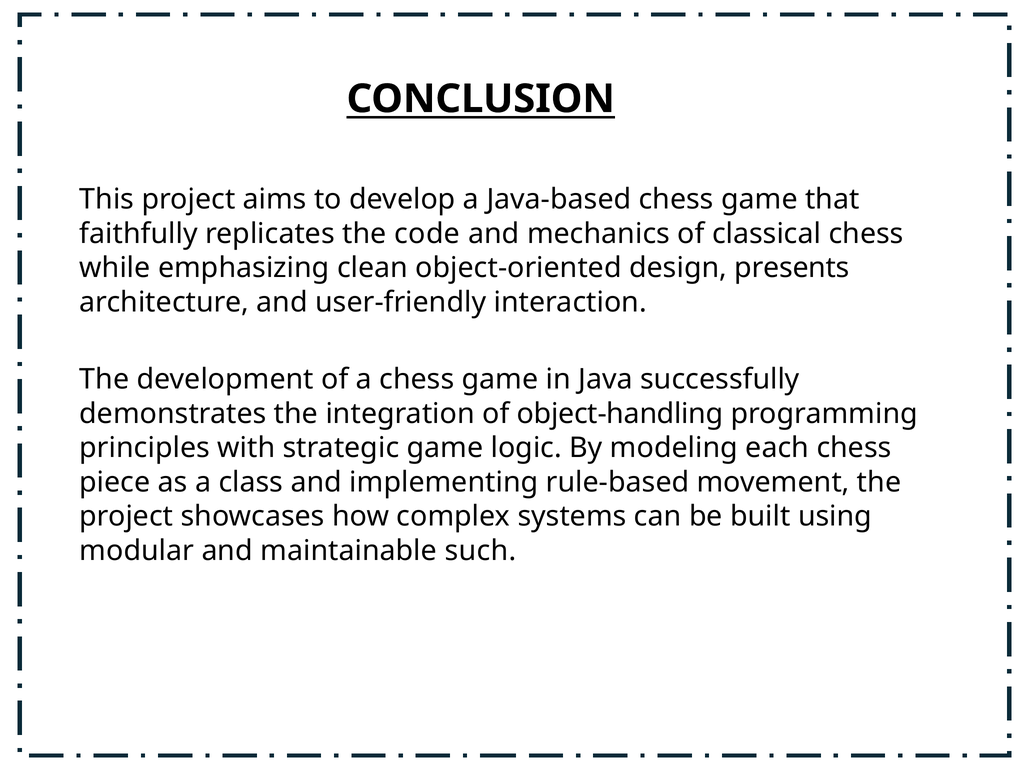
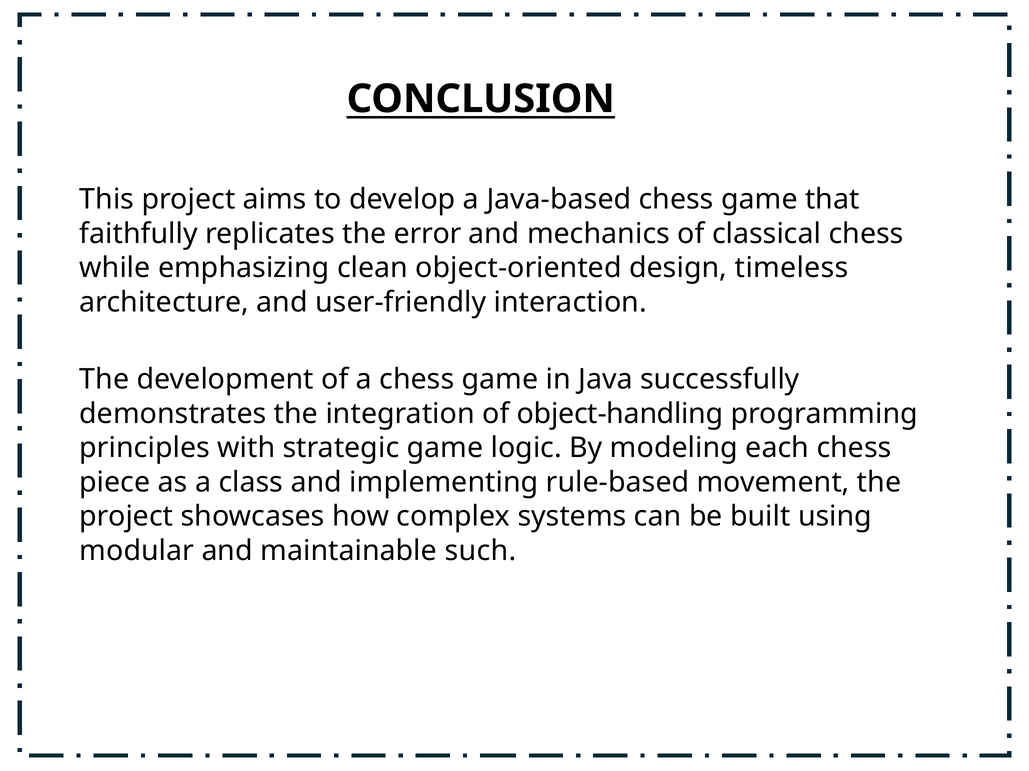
code: code -> error (428, 234)
presents: presents -> timeless (792, 268)
